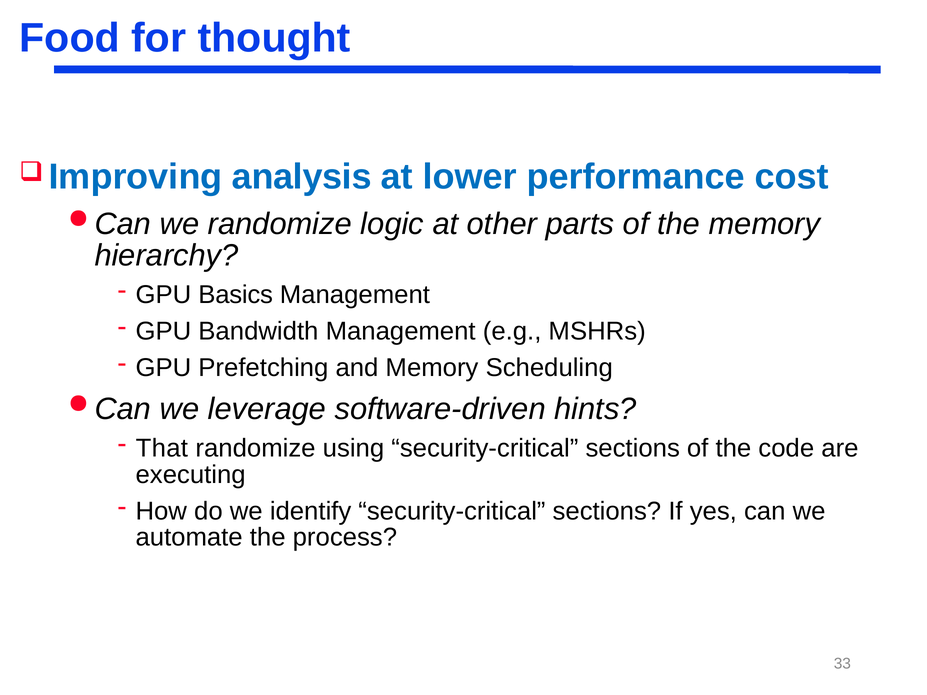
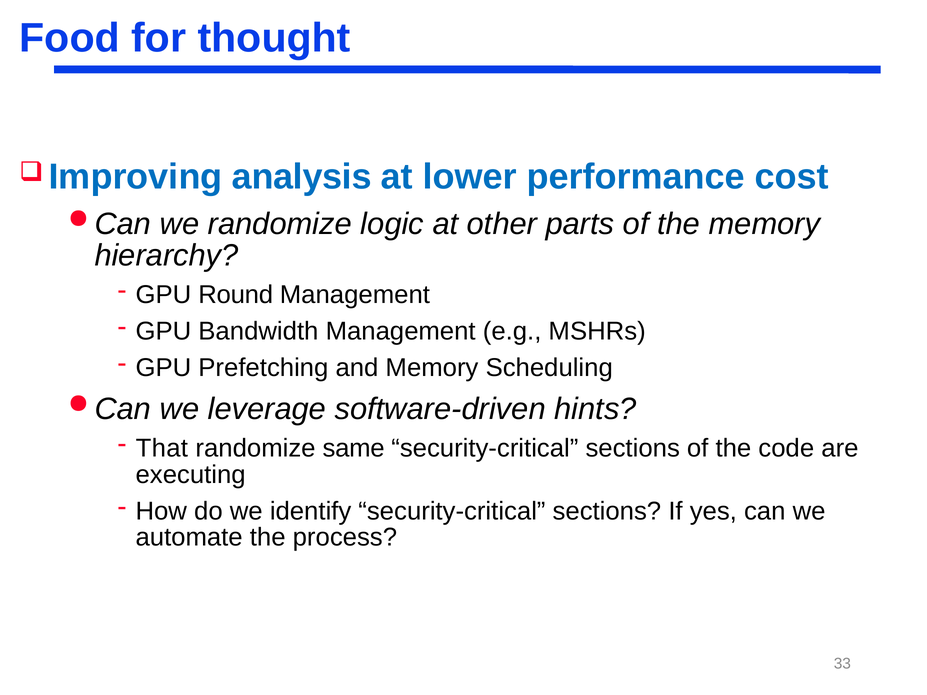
Basics: Basics -> Round (236, 295)
using: using -> same (354, 449)
